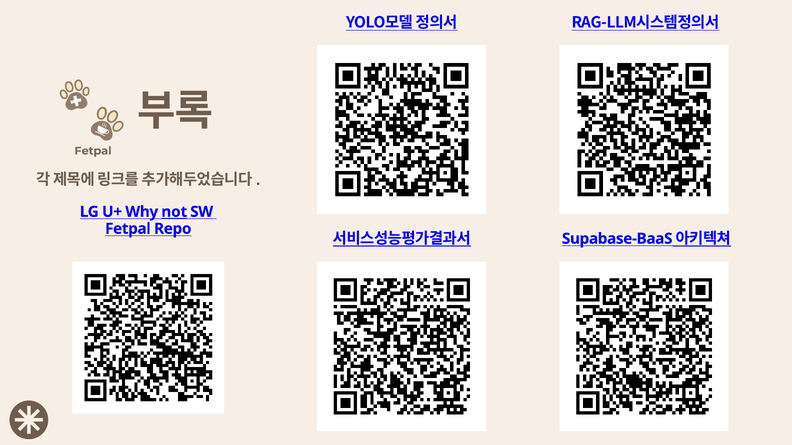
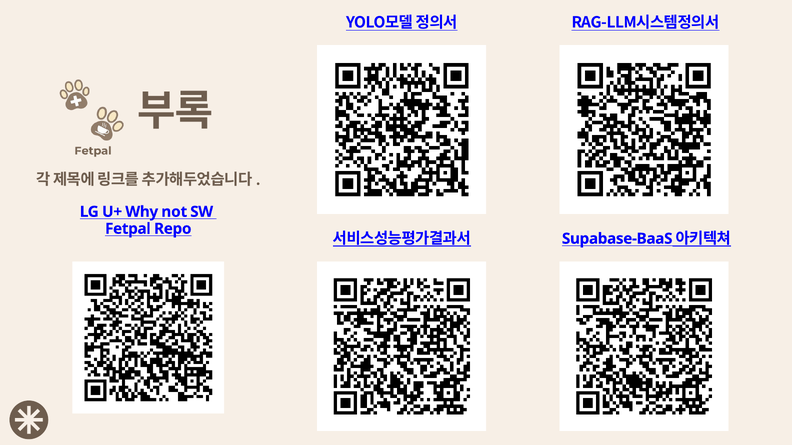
not underline: present -> none (174, 212)
